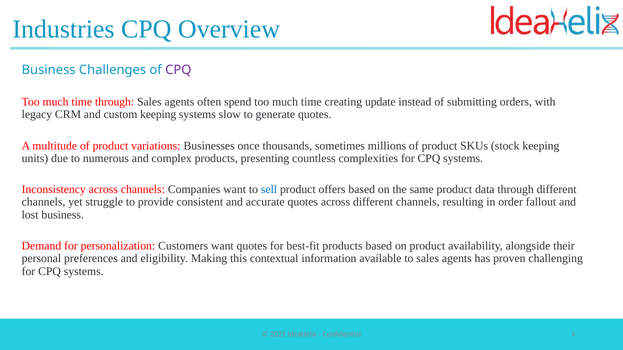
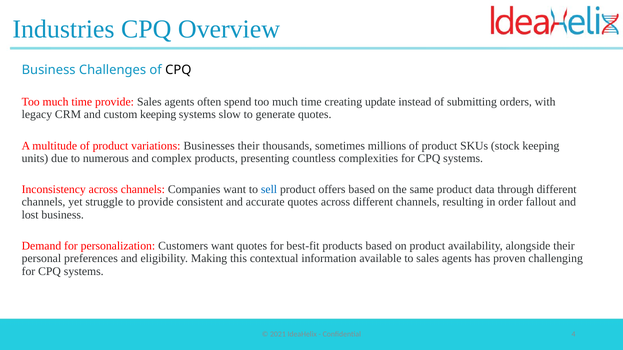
CPQ colour: purple -> black (178, 70)
time through: through -> provide (114, 102)
Businesses once: once -> their (249, 146)
